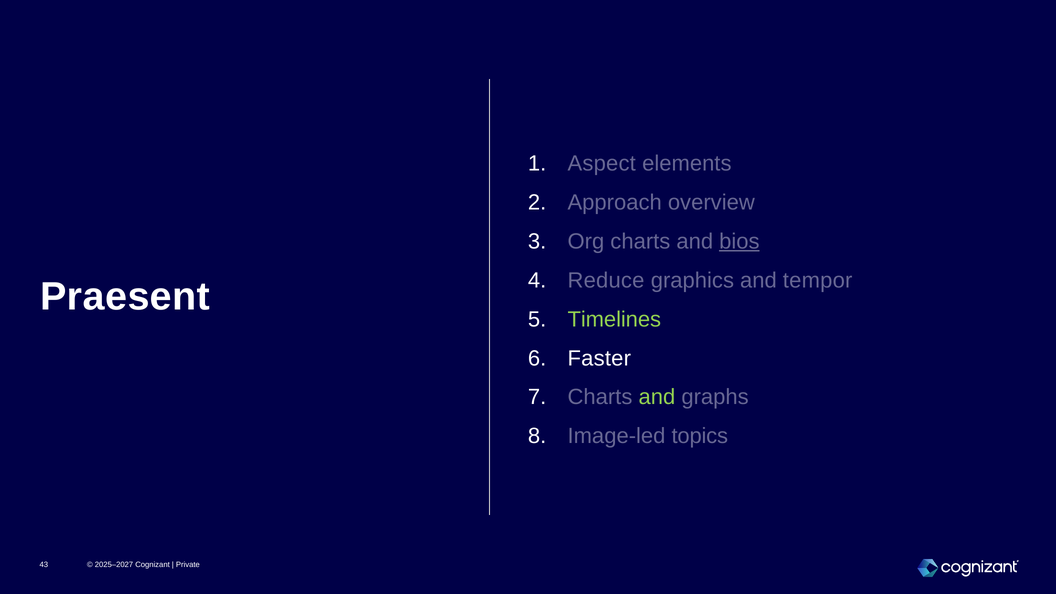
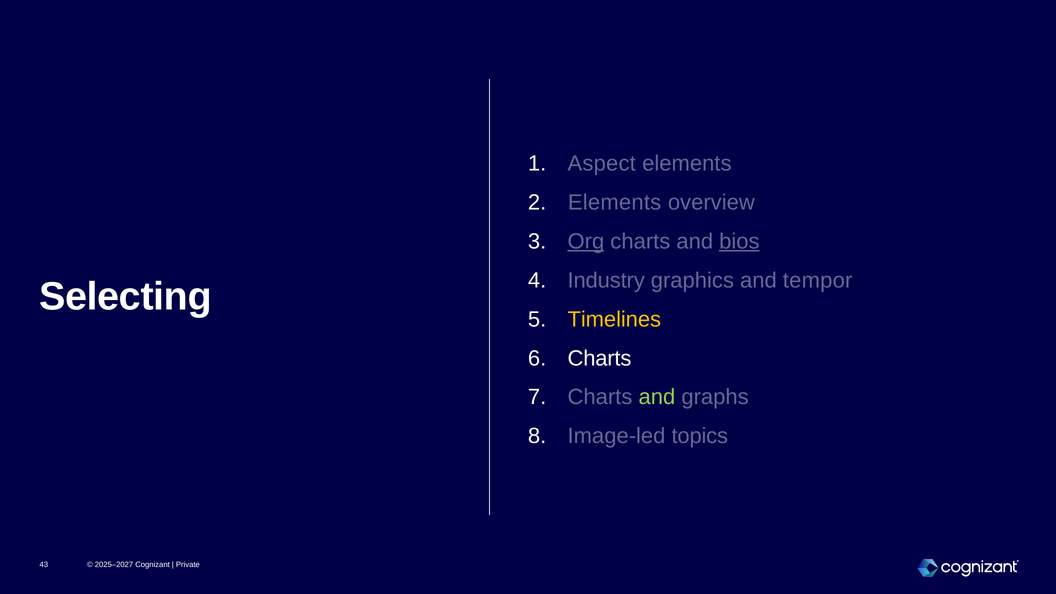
Approach: Approach -> Elements (615, 202)
Org underline: none -> present (586, 241)
Reduce: Reduce -> Industry (606, 280)
Praesent: Praesent -> Selecting (126, 297)
Timelines colour: light green -> yellow (614, 319)
Faster: Faster -> Charts (599, 358)
